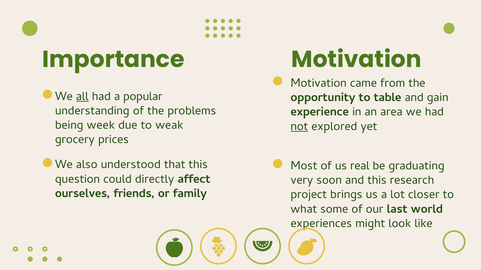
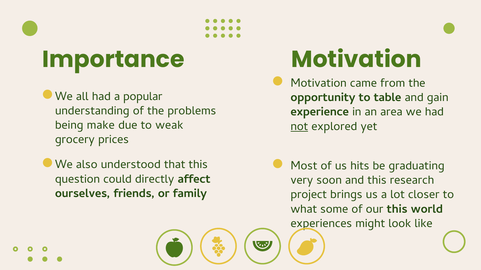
all underline: present -> none (82, 96)
week: week -> make (101, 125)
real: real -> hits (360, 166)
our last: last -> this (397, 209)
